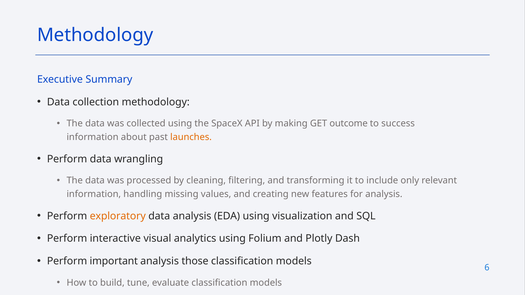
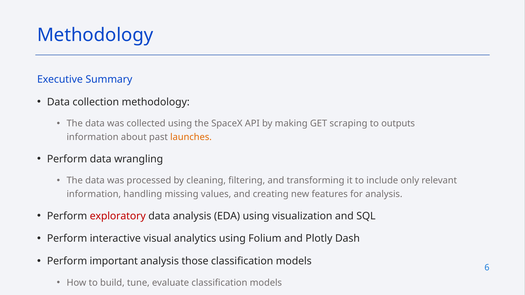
outcome: outcome -> scraping (349, 124)
success: success -> outputs (398, 124)
exploratory colour: orange -> red (118, 216)
